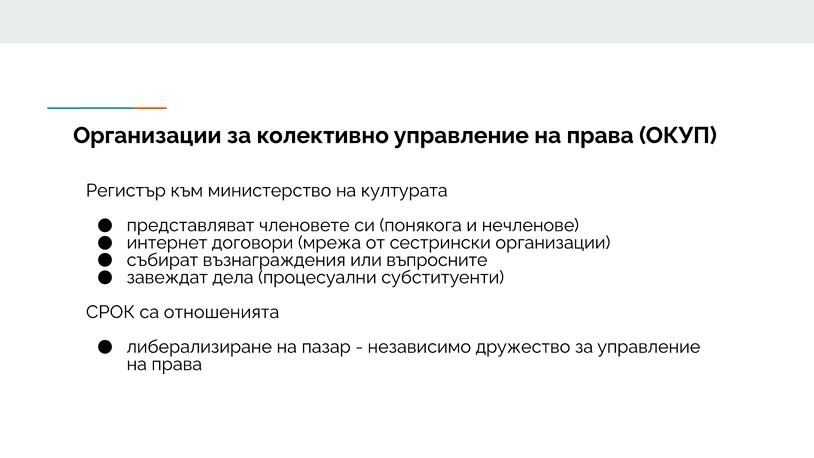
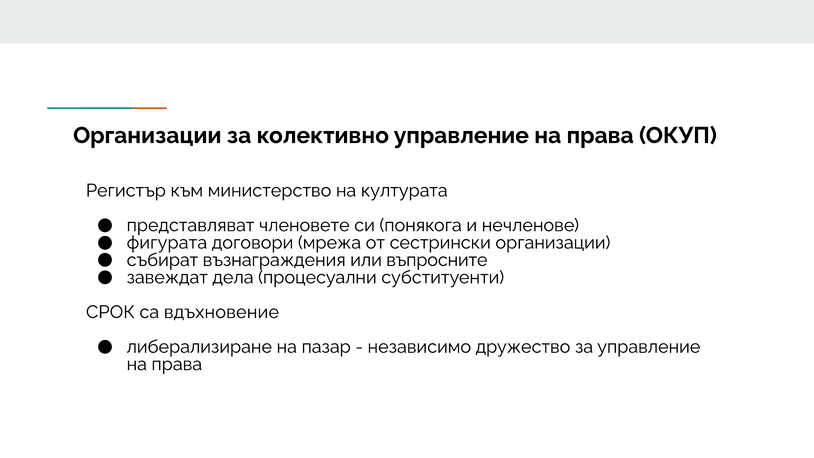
интернет: интернет -> фигурата (167, 243)
отношенията: отношенията -> вдъхновение (221, 312)
